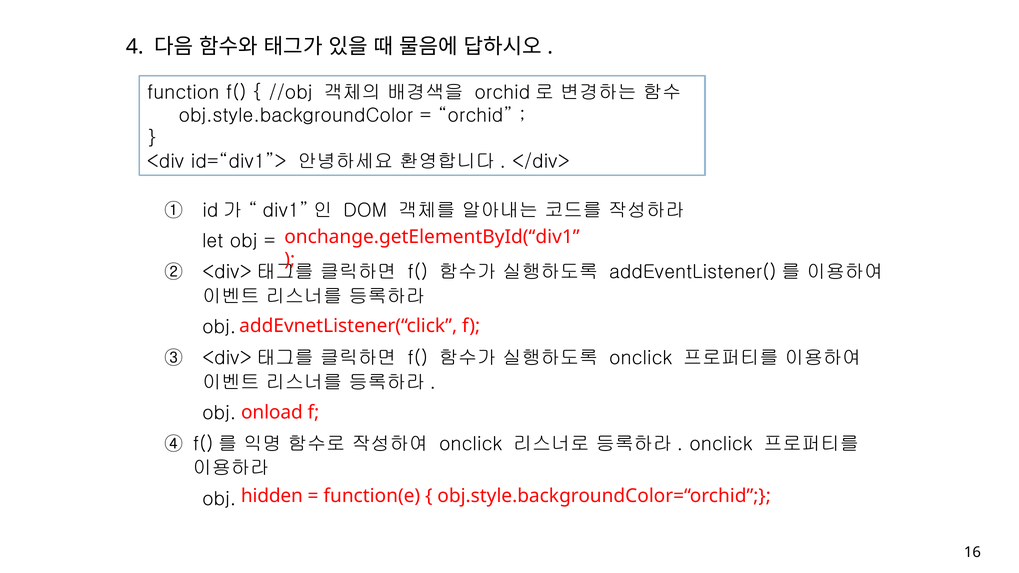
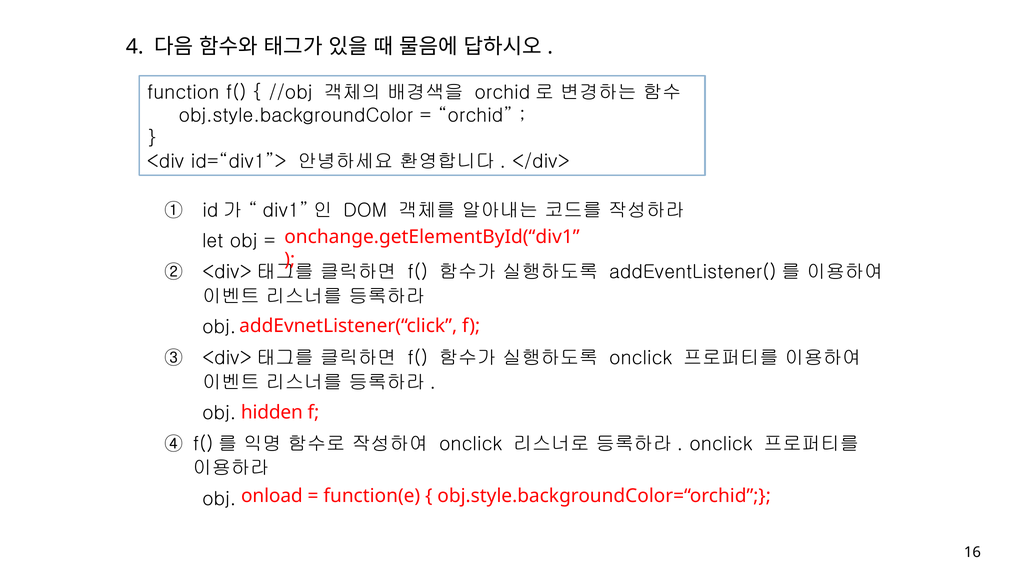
onload: onload -> hidden (272, 413)
hidden: hidden -> onload (272, 496)
